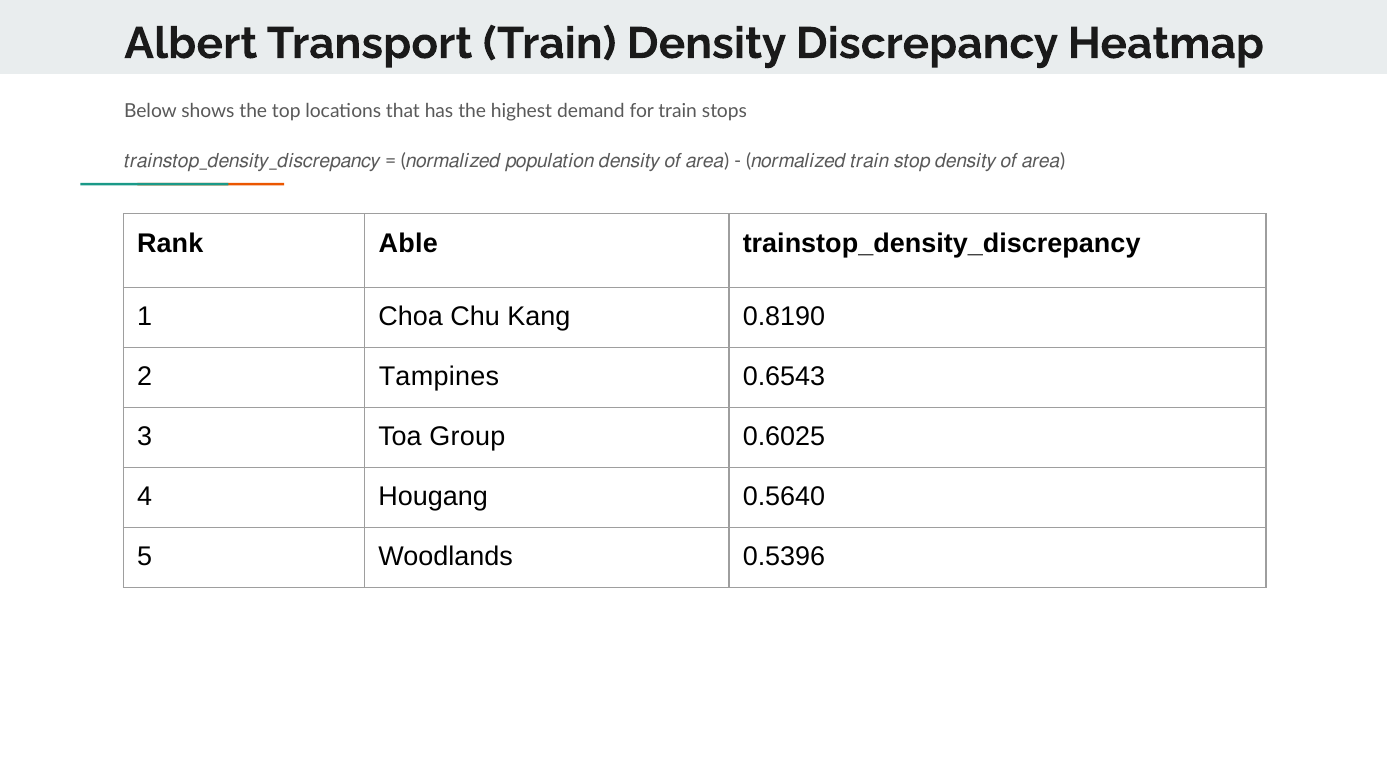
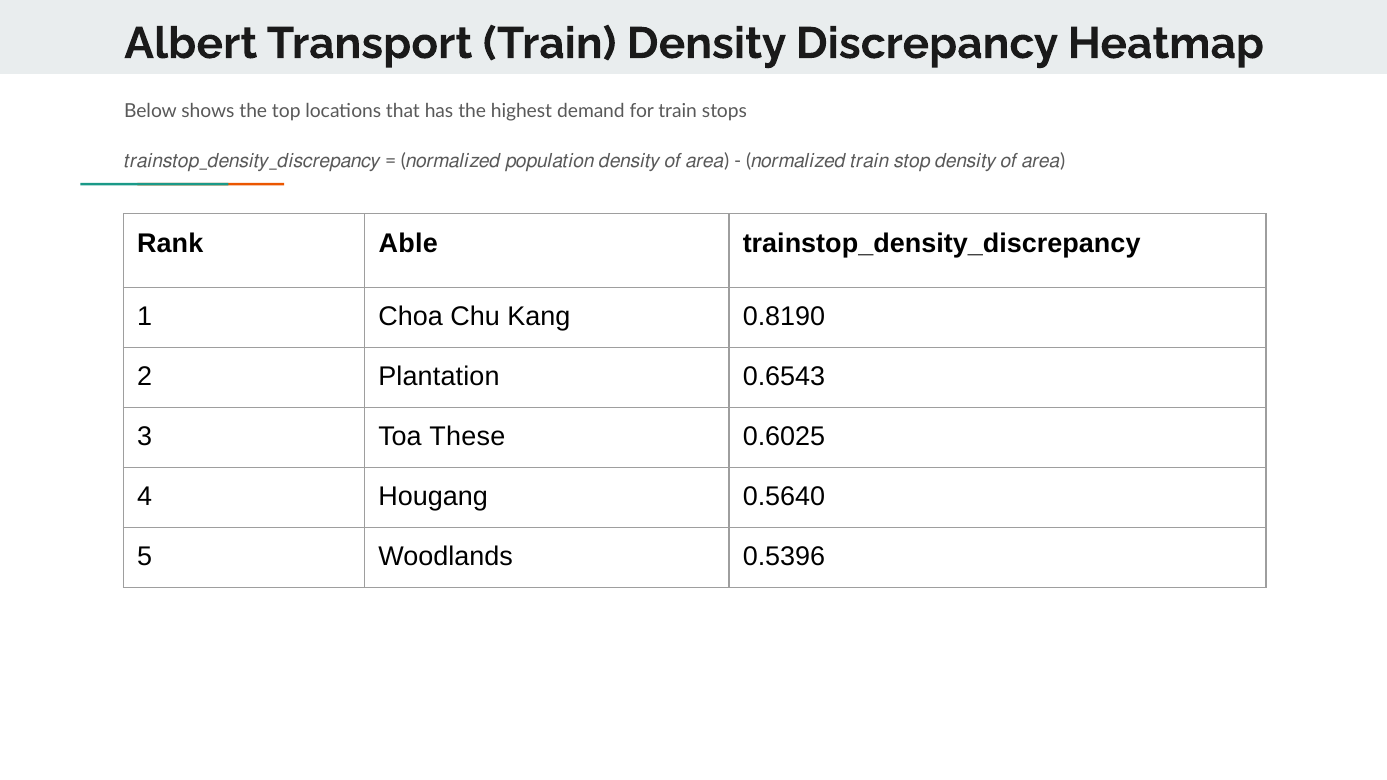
Tampines: Tampines -> Plantation (439, 377)
Group: Group -> These (467, 437)
